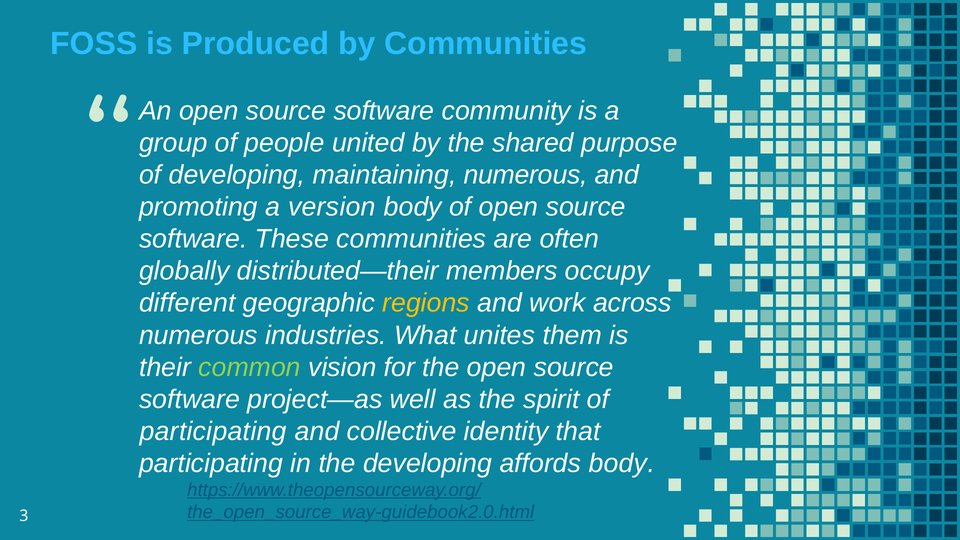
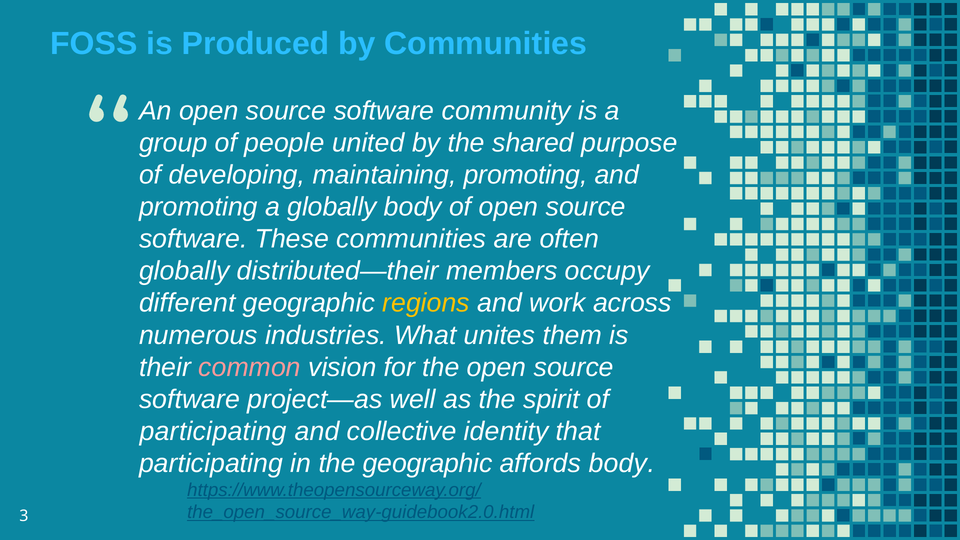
maintaining numerous: numerous -> promoting (526, 175)
a version: version -> globally (332, 207)
common colour: light green -> pink (250, 367)
the developing: developing -> geographic (428, 463)
